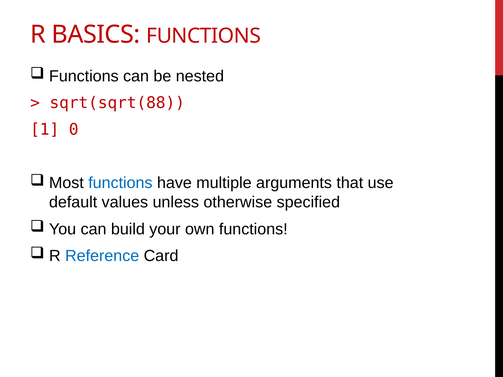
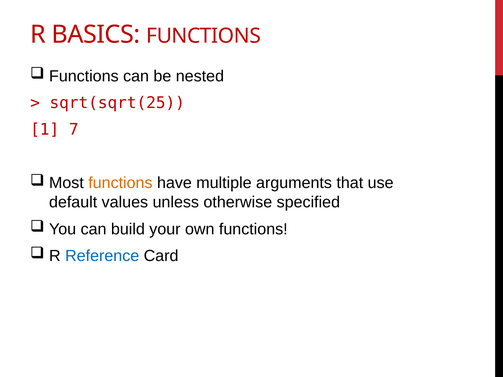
sqrt(sqrt(88: sqrt(sqrt(88 -> sqrt(sqrt(25 (117, 103)
0: 0 -> 7 (74, 130)
functions colour: blue -> orange (120, 183)
